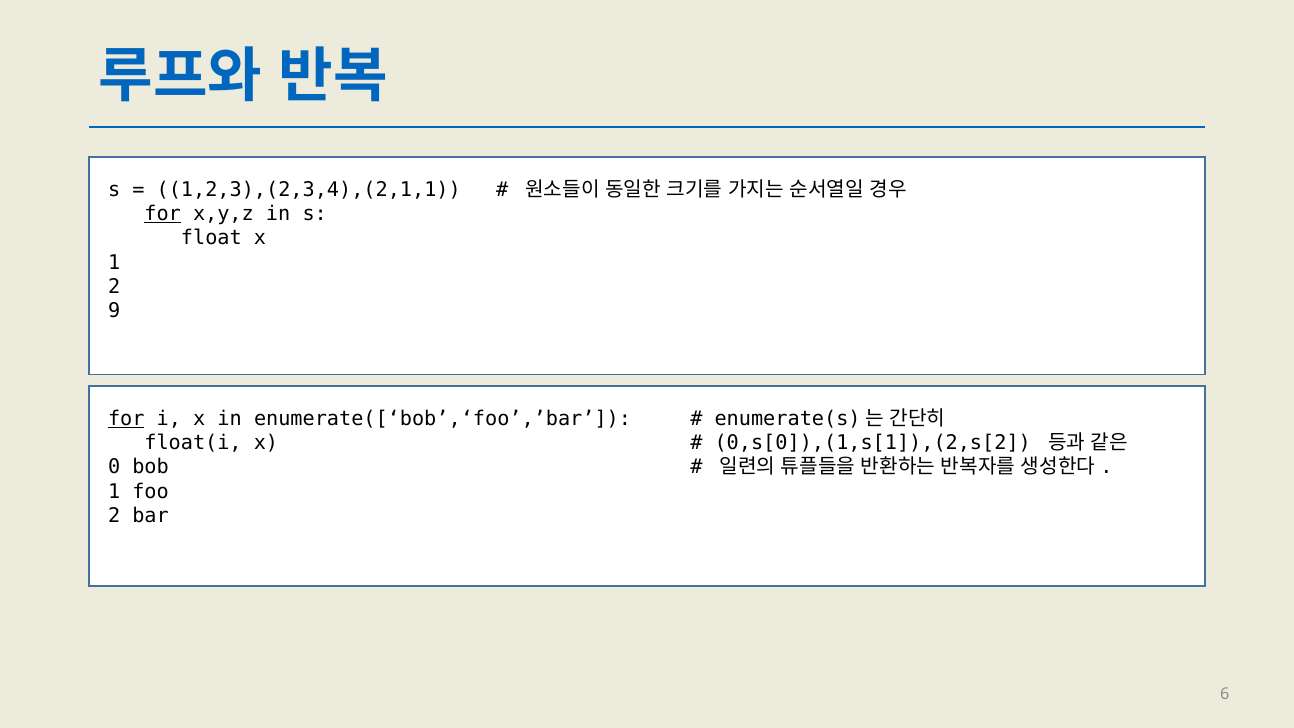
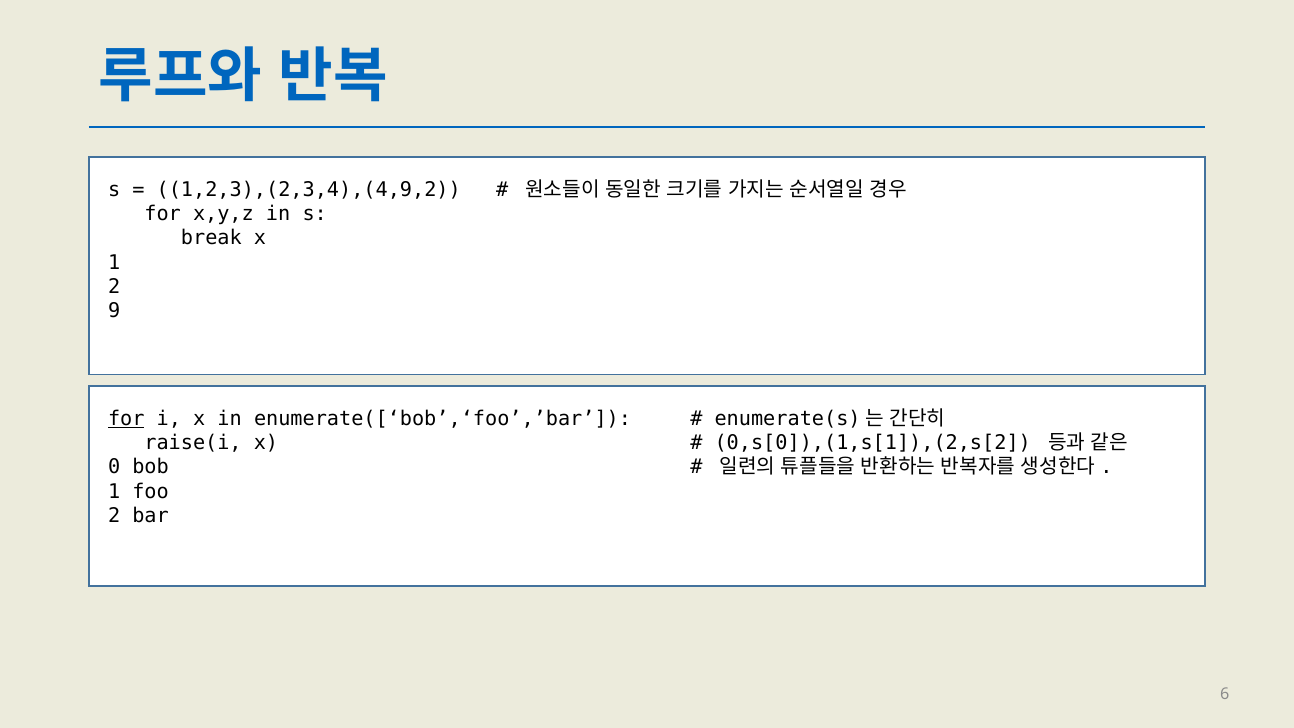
1,2,3),(2,3,4),(2,1,1: 1,2,3),(2,3,4),(2,1,1 -> 1,2,3),(2,3,4),(4,9,2 (309, 190)
for underline: present -> none (163, 214)
float: float -> break (211, 238)
float(i: float(i -> raise(i (193, 443)
